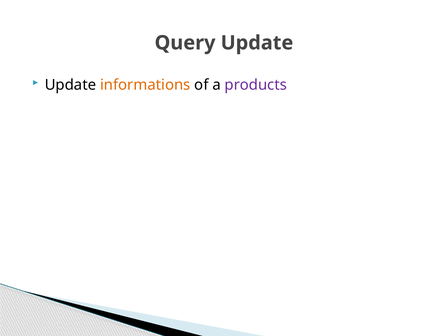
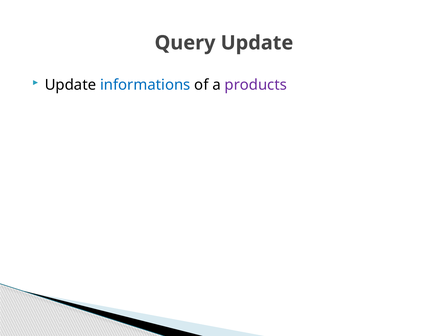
informations colour: orange -> blue (145, 85)
